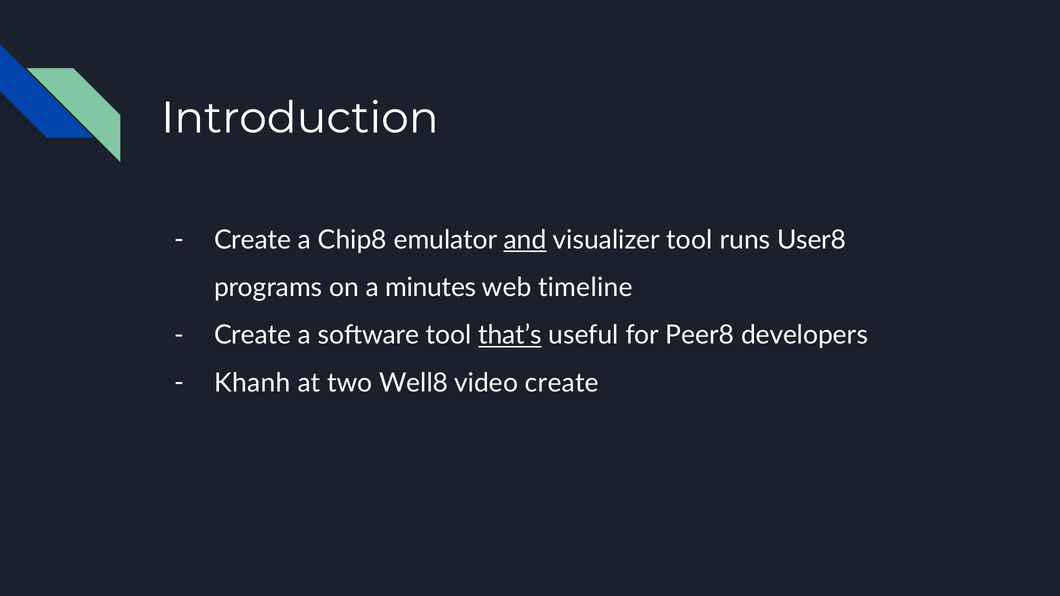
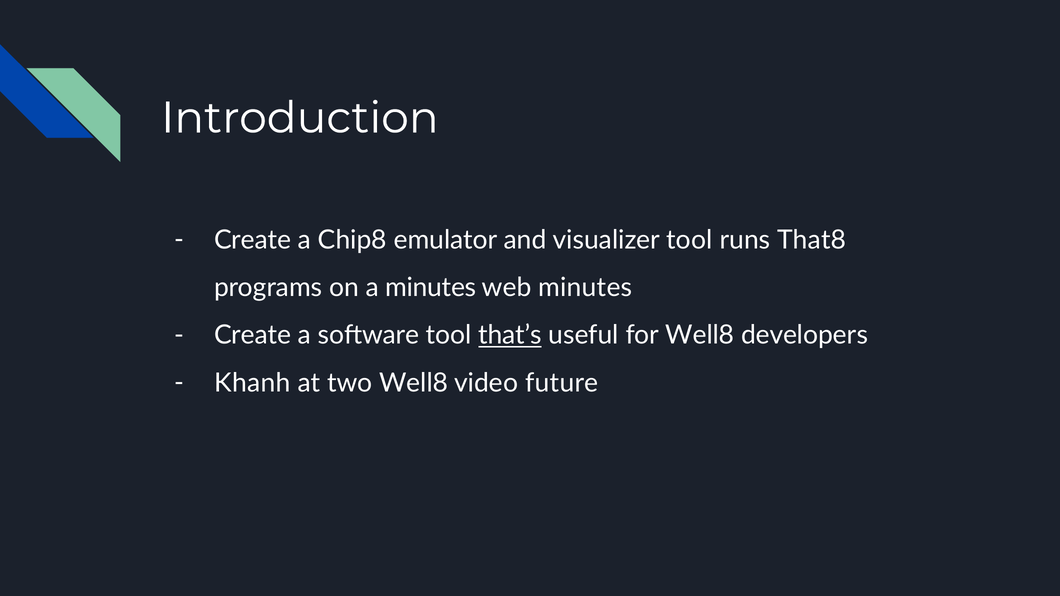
and underline: present -> none (525, 240)
User8: User8 -> That8 (812, 240)
web timeline: timeline -> minutes (585, 288)
for Peer8: Peer8 -> Well8 (700, 335)
video create: create -> future (562, 383)
